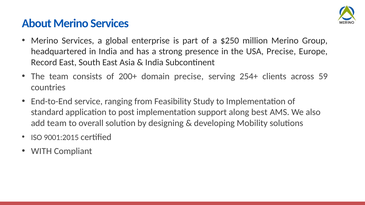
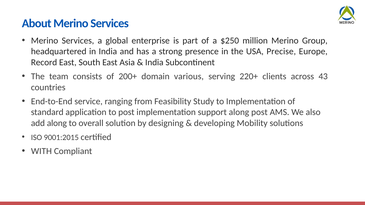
domain precise: precise -> various (189, 76)
254+: 254+ -> 220+ (249, 76)
59: 59 -> 43 (323, 76)
along best: best -> post (259, 112)
add team: team -> along (57, 123)
